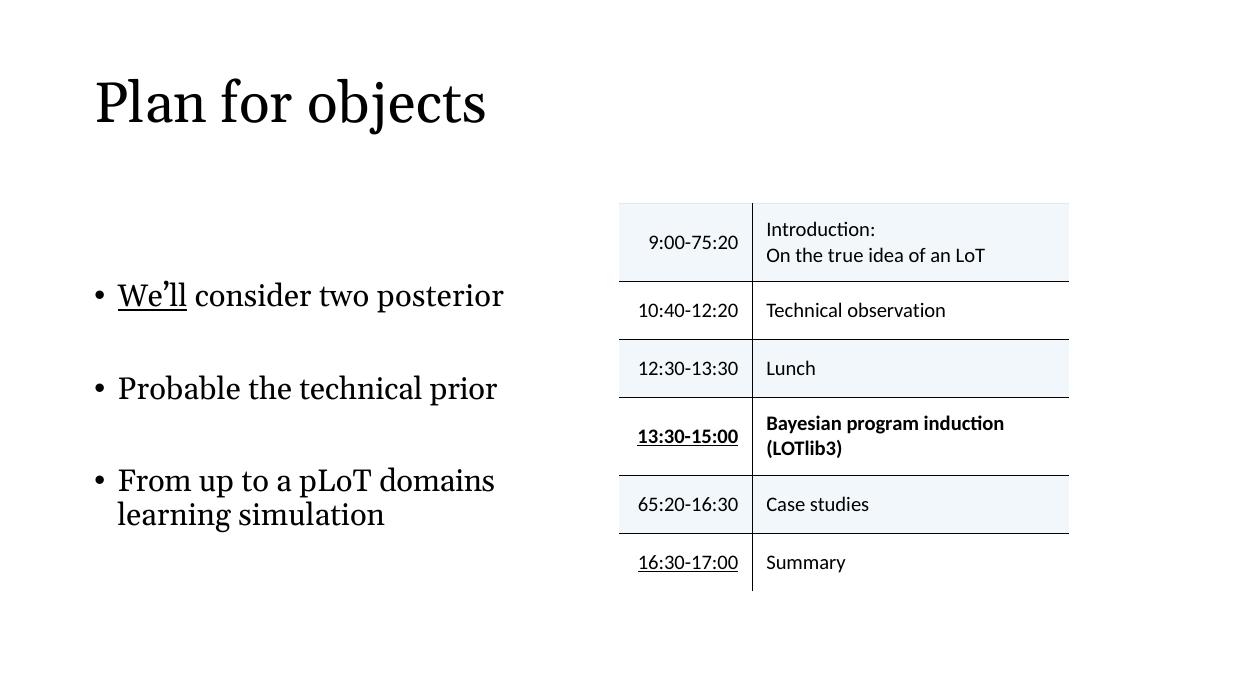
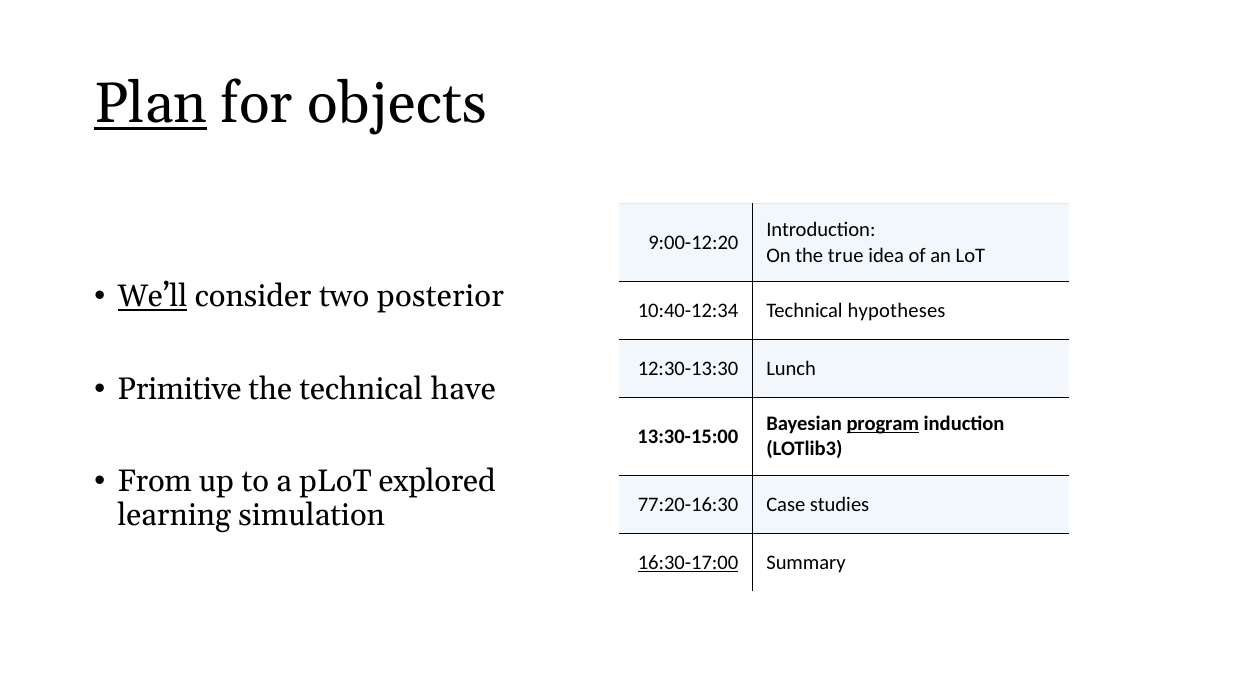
Plan underline: none -> present (151, 104)
9:00-75:20: 9:00-75:20 -> 9:00-12:20 (693, 243)
10:40-12:20: 10:40-12:20 -> 10:40-12:34 (688, 311)
observation: observation -> hypotheses (897, 311)
Probable: Probable -> Primitive (179, 389)
prior: prior -> have (463, 389)
program underline: none -> present (883, 424)
13:30-15:00 underline: present -> none (688, 437)
domains: domains -> explored (437, 482)
65:20-16:30: 65:20-16:30 -> 77:20-16:30 (688, 505)
